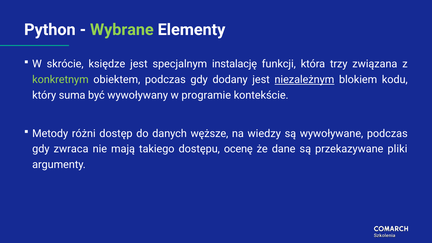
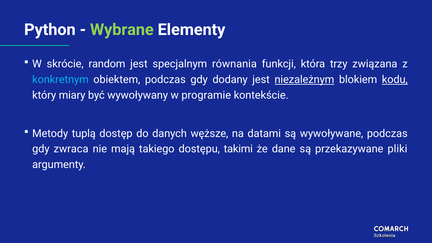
księdze: księdze -> random (107, 64)
instalację: instalację -> równania (234, 64)
konkretnym colour: light green -> light blue (60, 80)
kodu underline: none -> present (395, 80)
suma: suma -> miary (72, 95)
różni: różni -> tuplą (84, 133)
wiedzy: wiedzy -> datami (264, 133)
ocenę: ocenę -> takimi (238, 149)
